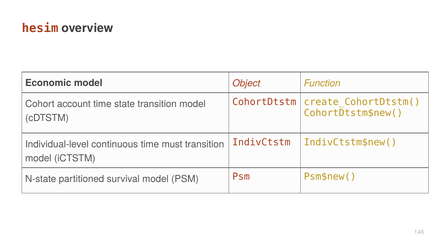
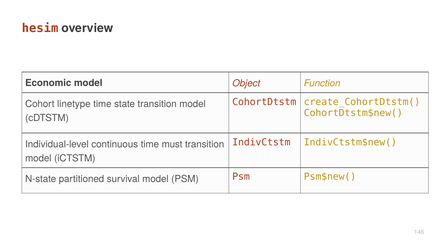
account: account -> linetype (74, 104)
